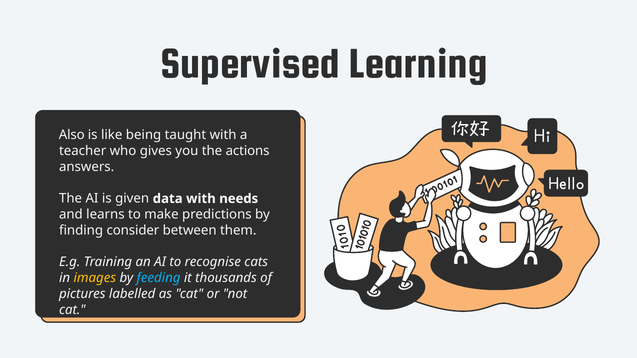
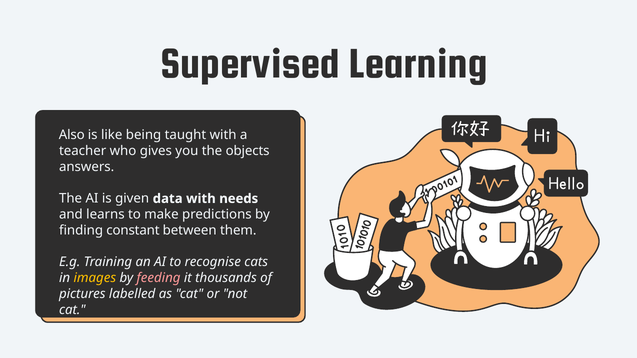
actions: actions -> objects (248, 151)
consider: consider -> constant (133, 231)
feeding colour: light blue -> pink (159, 278)
